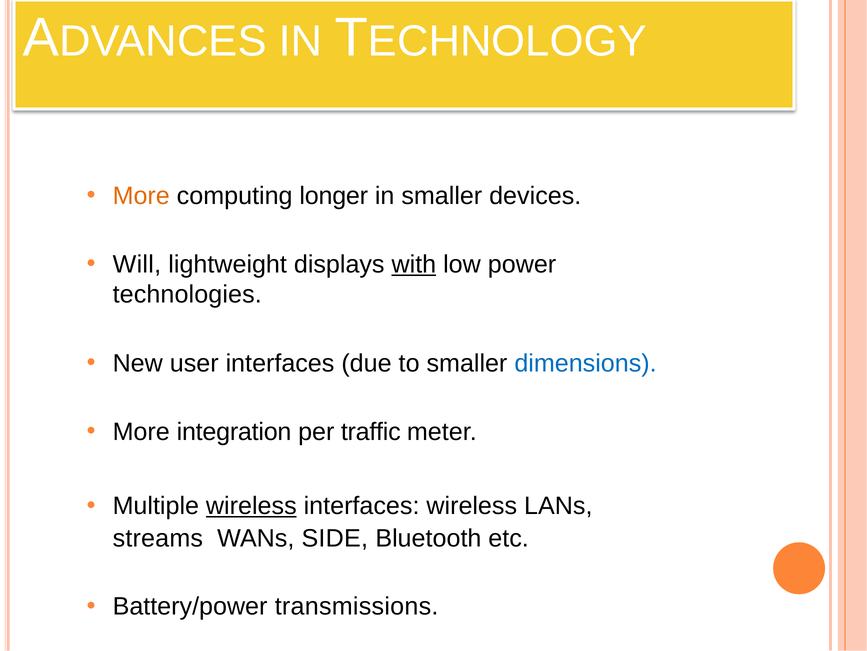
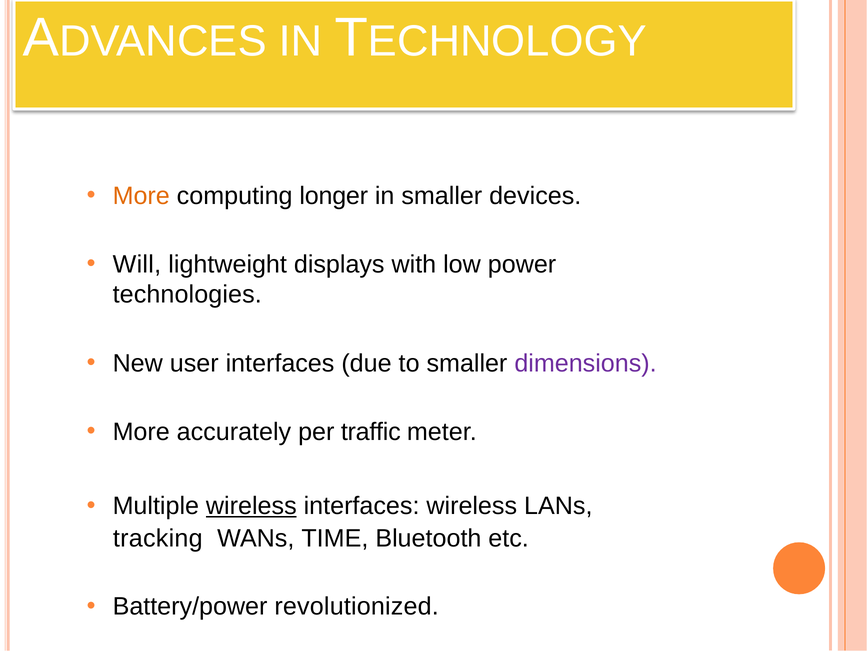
with underline: present -> none (414, 264)
dimensions colour: blue -> purple (586, 363)
integration: integration -> accurately (234, 431)
streams: streams -> tracking (158, 538)
SIDE: SIDE -> TIME (335, 538)
transmissions: transmissions -> revolutionized (357, 606)
